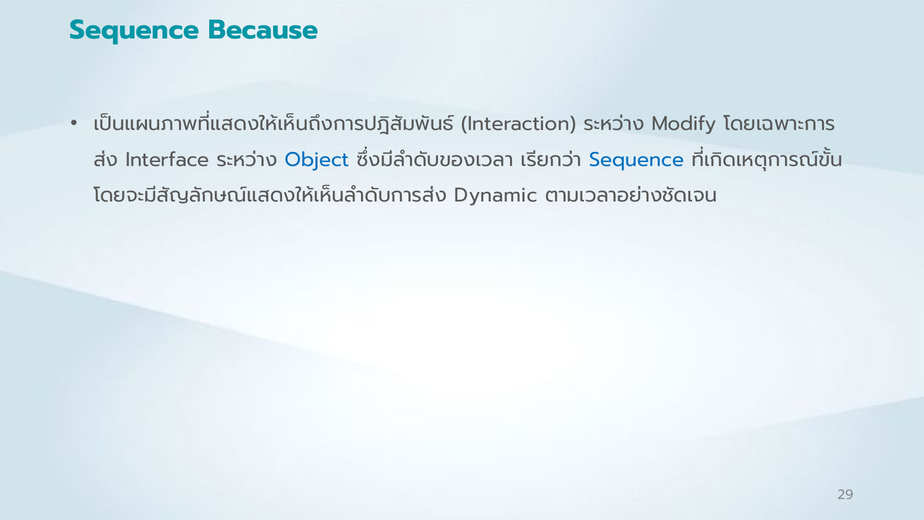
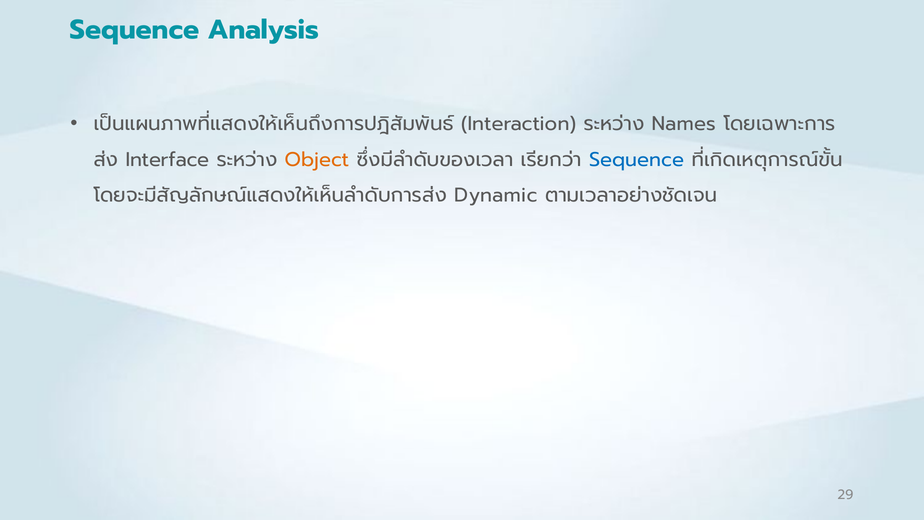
Because: Because -> Analysis (263, 30)
Modify: Modify -> Names (684, 124)
Object colour: blue -> orange (317, 160)
